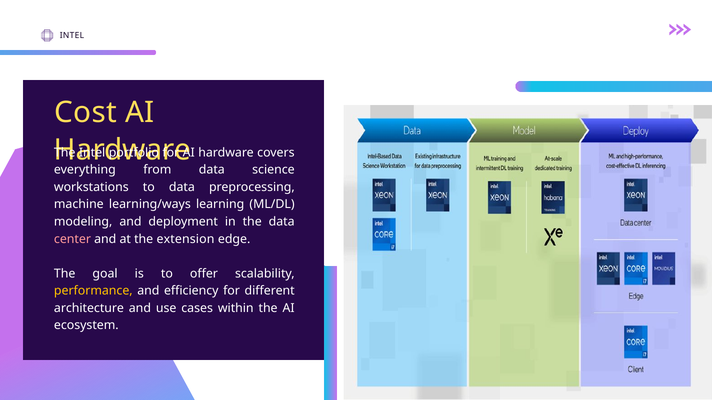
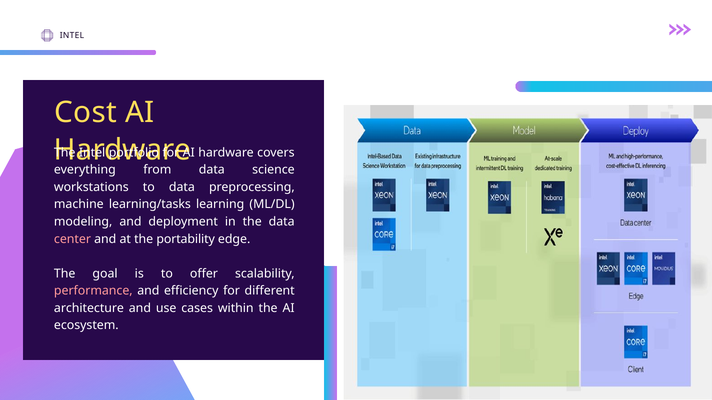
learning/ways: learning/ways -> learning/tasks (150, 205)
extension: extension -> portability (186, 239)
performance colour: yellow -> pink (93, 291)
